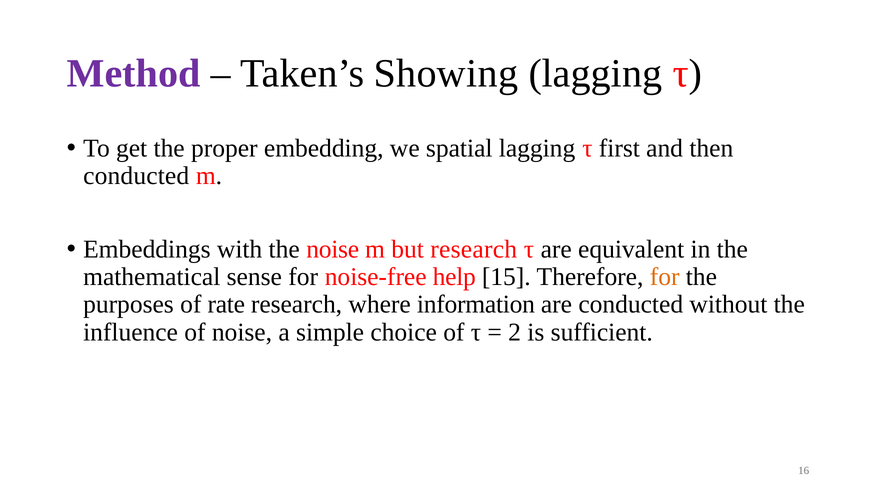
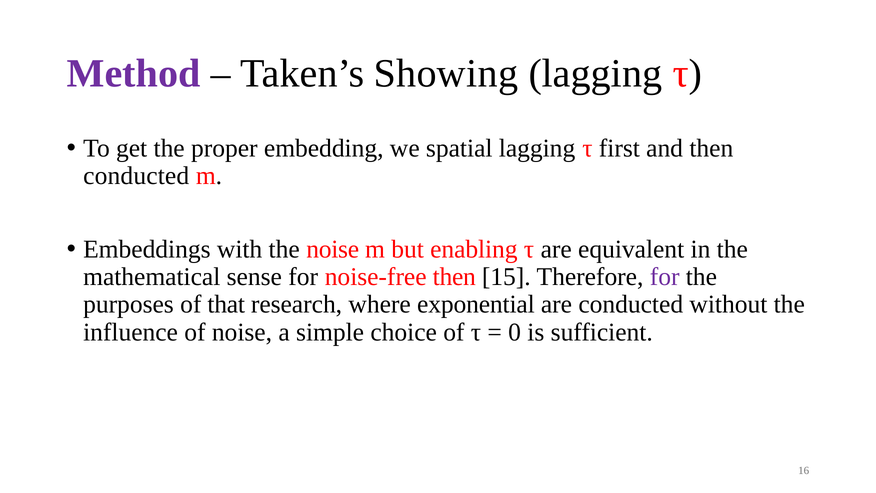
but research: research -> enabling (474, 249)
noise-free help: help -> then (454, 277)
for colour: orange -> purple (665, 277)
rate: rate -> that (226, 304)
information: information -> exponential (476, 304)
2: 2 -> 0 (515, 332)
